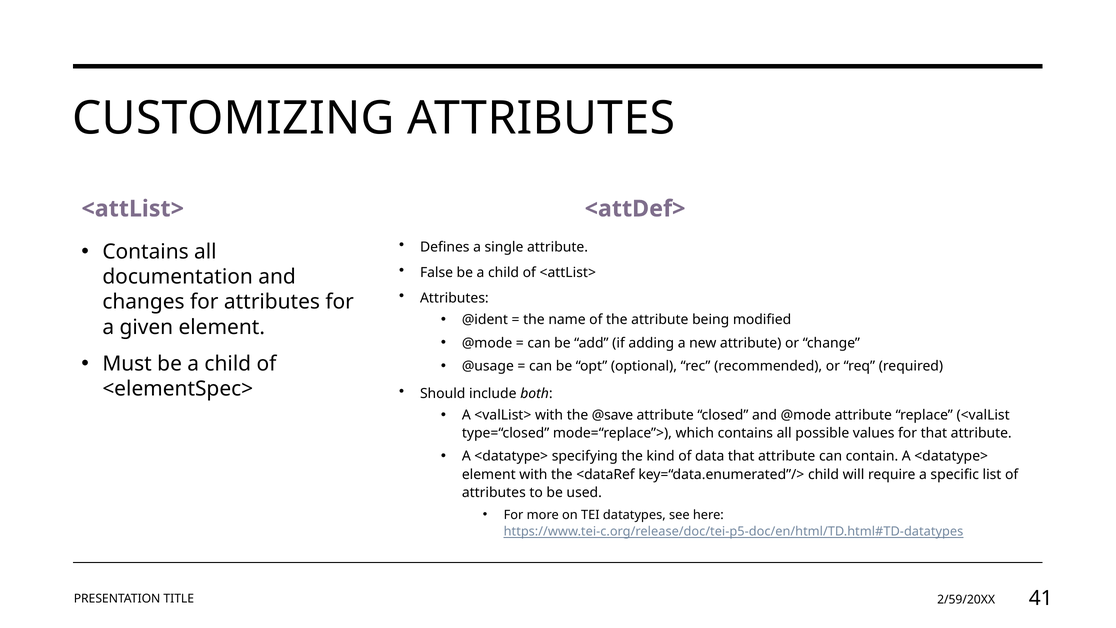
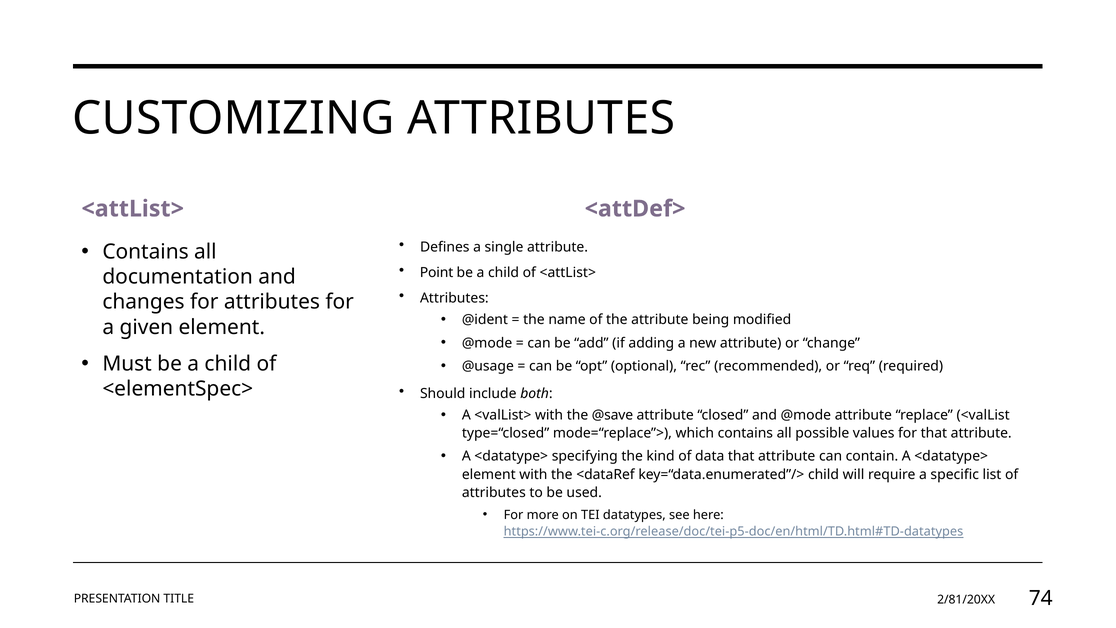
False: False -> Point (437, 272)
41: 41 -> 74 (1041, 598)
2/59/20XX: 2/59/20XX -> 2/81/20XX (966, 599)
